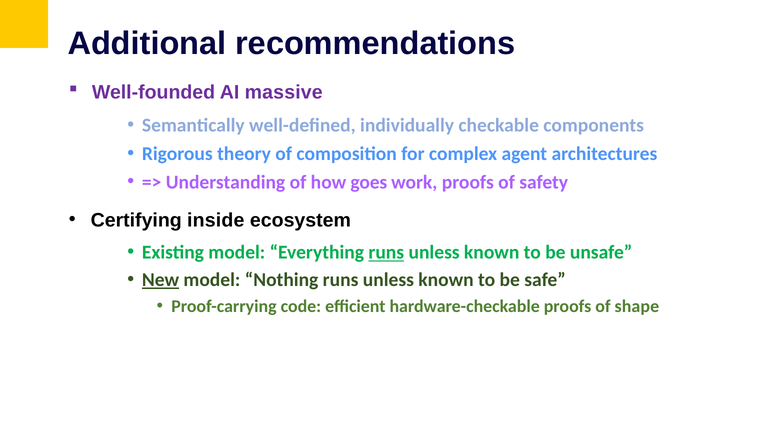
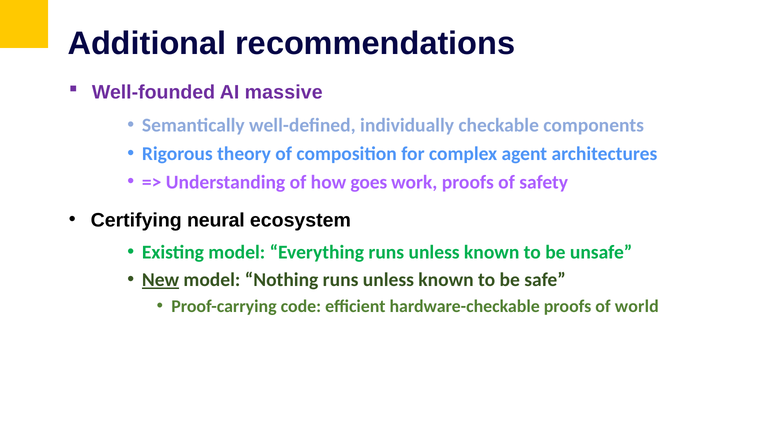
inside: inside -> neural (216, 220)
runs underline: present -> none (386, 253)
shape: shape -> world (637, 307)
